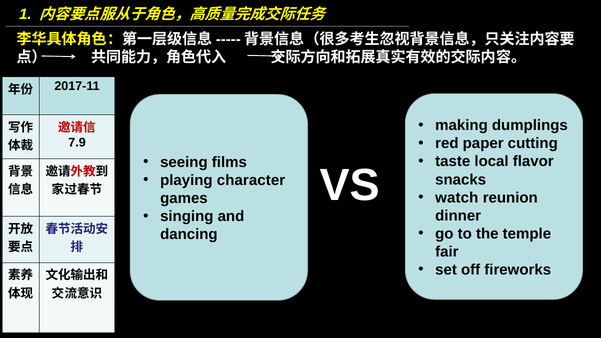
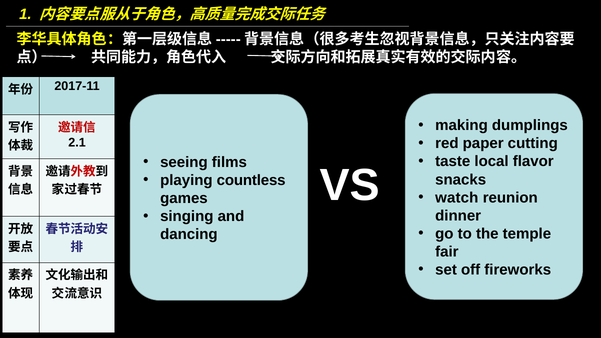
7.9: 7.9 -> 2.1 (77, 143)
character: character -> countless (251, 180)
